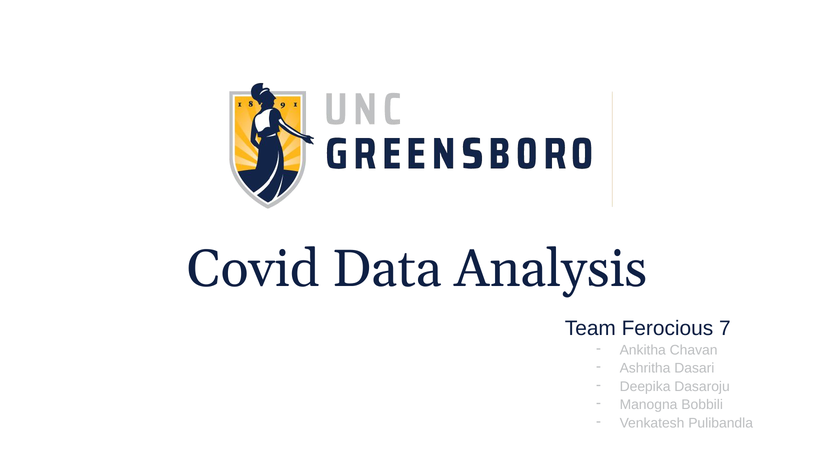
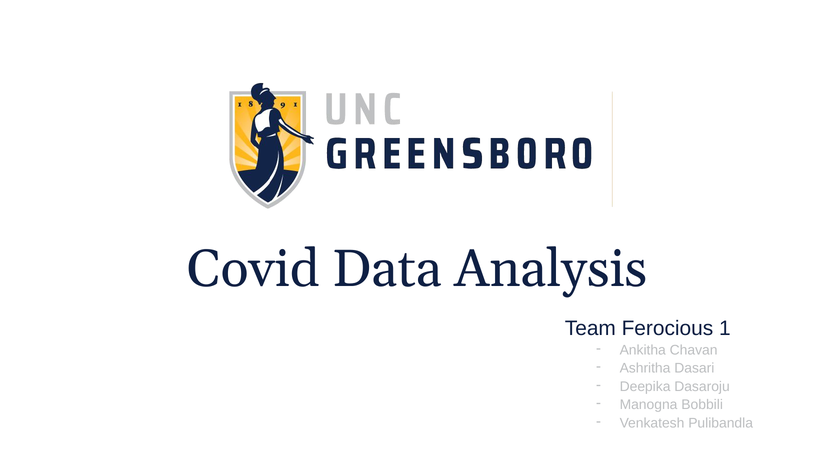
7: 7 -> 1 (725, 328)
